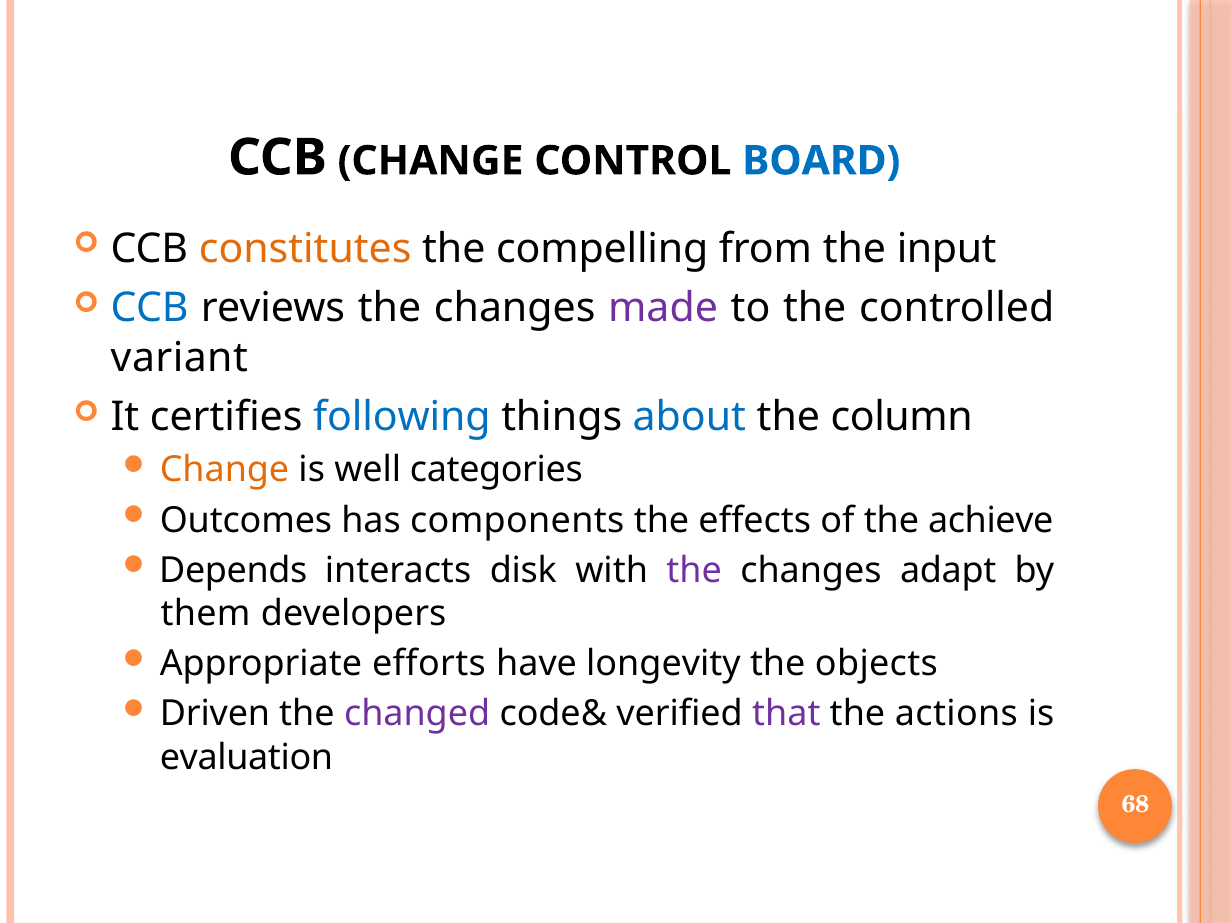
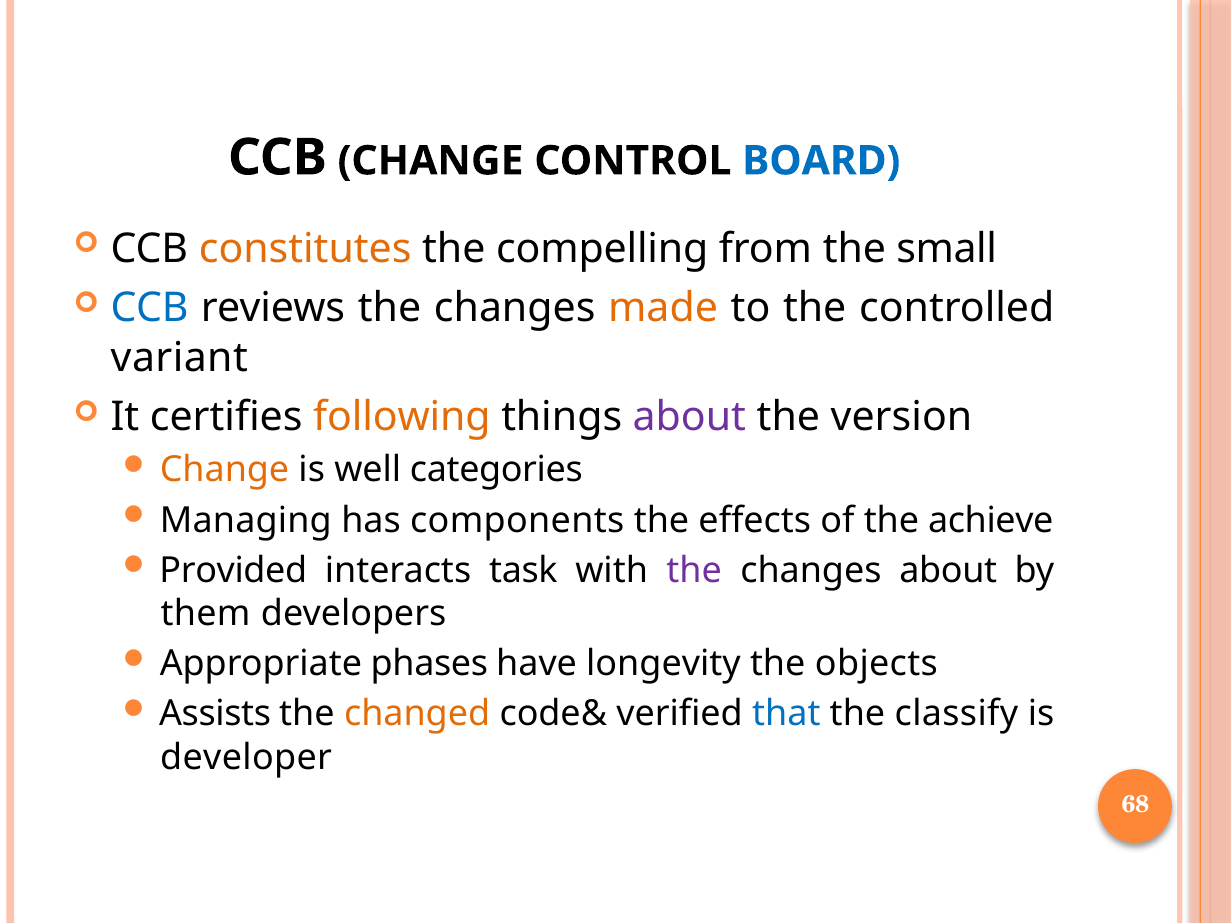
input: input -> small (947, 249)
made colour: purple -> orange (663, 309)
following colour: blue -> orange (402, 417)
about colour: blue -> purple (689, 417)
column: column -> version (901, 417)
Outcomes: Outcomes -> Managing (246, 520)
Depends: Depends -> Provided (233, 571)
disk: disk -> task (523, 571)
changes adapt: adapt -> about (948, 571)
efforts: efforts -> phases (429, 664)
Driven: Driven -> Assists (215, 714)
changed colour: purple -> orange (417, 714)
that colour: purple -> blue (786, 714)
actions: actions -> classify (956, 714)
evaluation: evaluation -> developer (246, 757)
